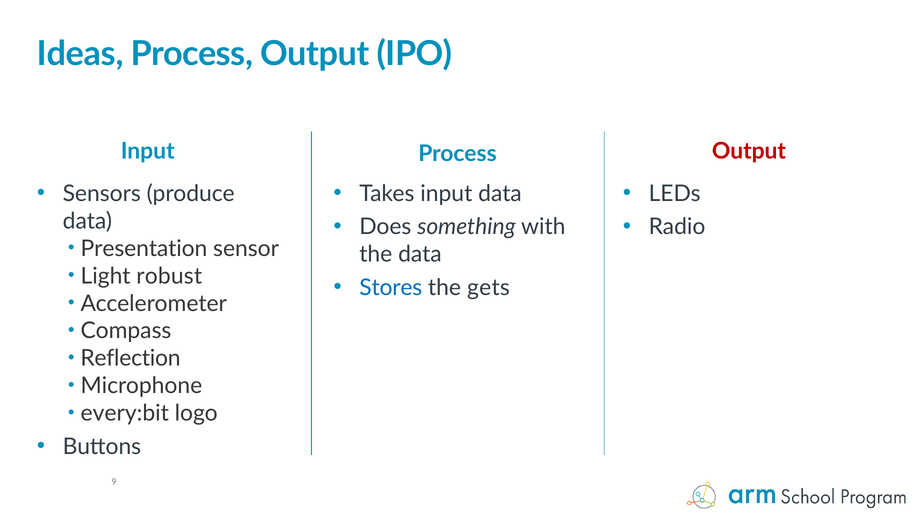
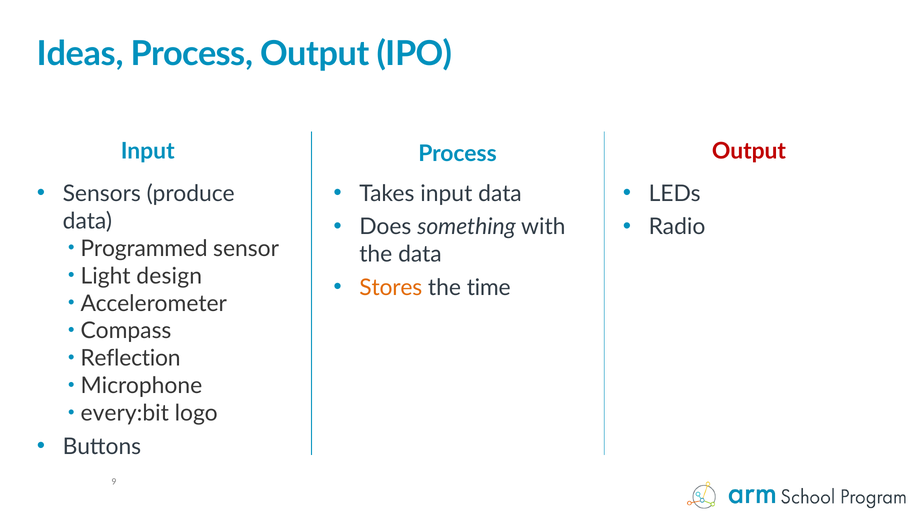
Presentation: Presentation -> Programmed (144, 248)
robust: robust -> design (169, 276)
Stores colour: blue -> orange (391, 287)
gets: gets -> time (489, 287)
